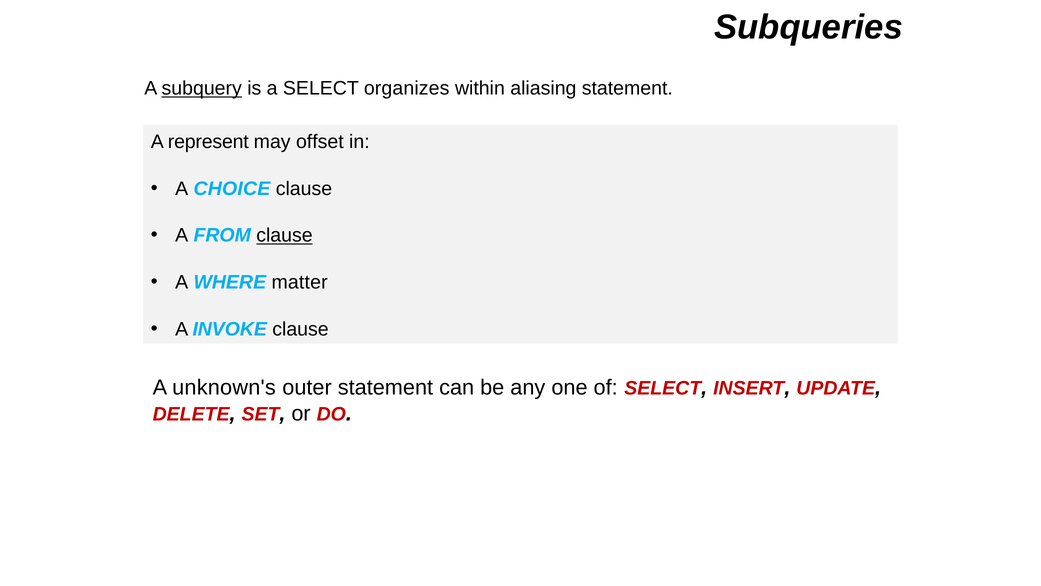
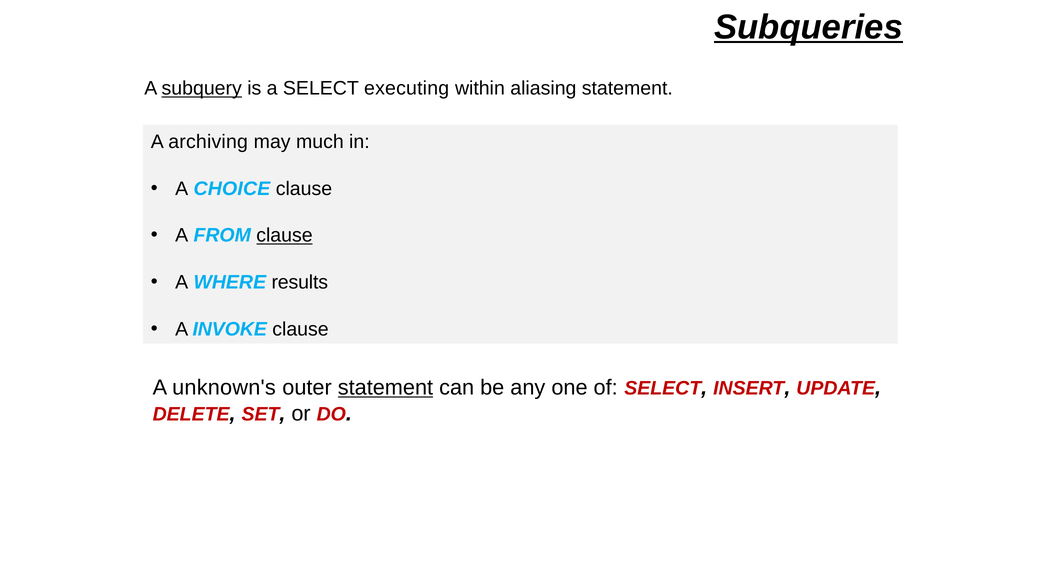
Subqueries underline: none -> present (808, 27)
organizes: organizes -> executing (407, 88)
represent: represent -> archiving (208, 142)
offset: offset -> much (320, 142)
matter: matter -> results (300, 282)
statement underline: none -> present (385, 387)
